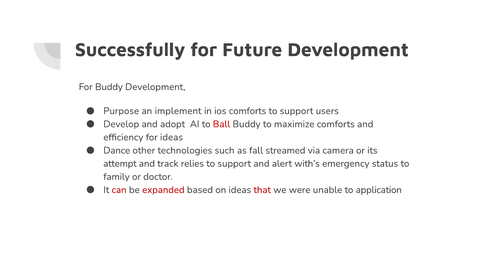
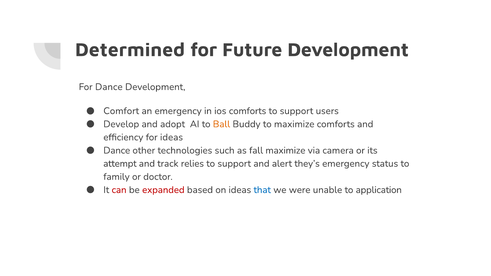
Successfully: Successfully -> Determined (130, 50)
For Buddy: Buddy -> Dance (109, 87)
Purpose: Purpose -> Comfort (121, 111)
an implement: implement -> emergency (178, 111)
Ball colour: red -> orange (221, 124)
fall streamed: streamed -> maximize (285, 150)
with’s: with’s -> they’s (307, 164)
that colour: red -> blue (262, 190)
